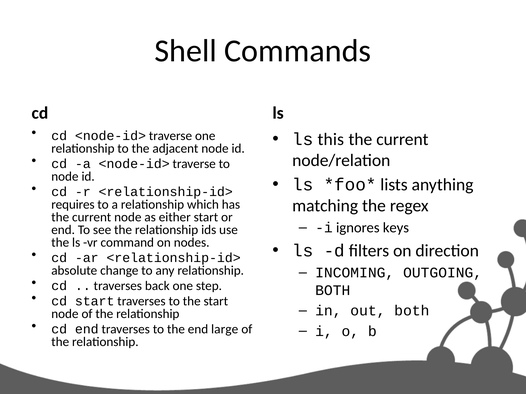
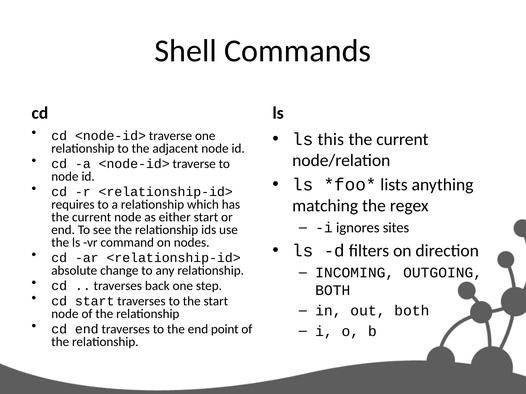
keys: keys -> sites (396, 228)
large: large -> point (225, 330)
